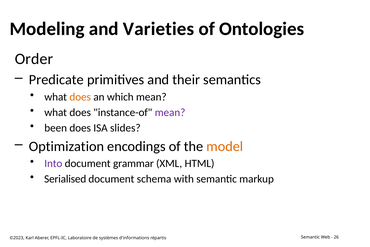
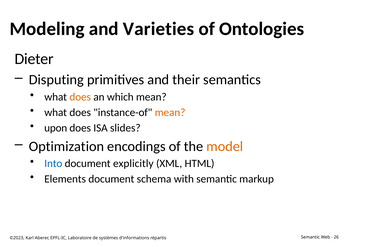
Order: Order -> Dieter (34, 59)
Predicate: Predicate -> Disputing (56, 80)
mean colour: purple -> orange (170, 112)
been: been -> upon (56, 128)
Into colour: purple -> blue (53, 163)
grammar: grammar -> explicitly (133, 163)
Serialised: Serialised -> Elements (65, 179)
